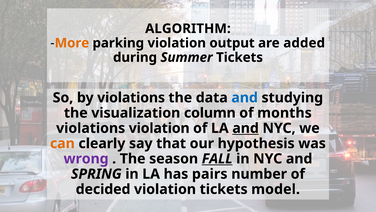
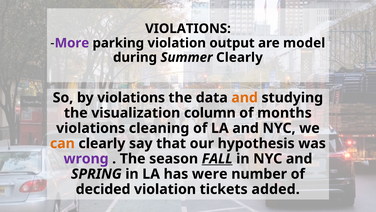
ALGORITHM: ALGORITHM -> VIOLATIONS (188, 29)
More colour: orange -> purple (72, 43)
added: added -> model (304, 43)
Summer Tickets: Tickets -> Clearly (239, 57)
and colour: blue -> orange (245, 97)
violations violation: violation -> cleaning (159, 128)
and underline: present -> none (246, 128)
pairs: pairs -> were (210, 174)
model: model -> added (276, 189)
